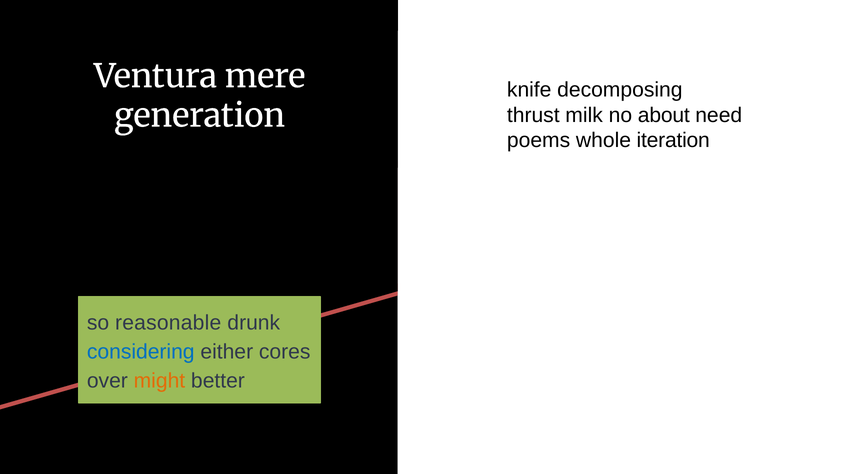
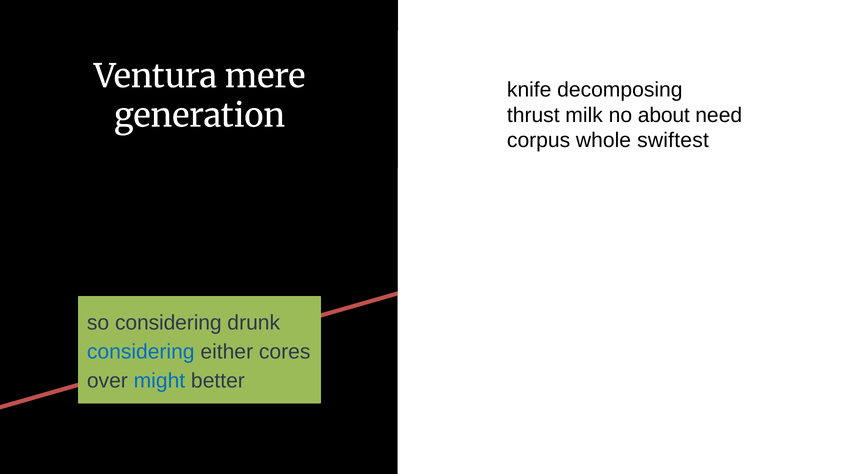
poems: poems -> corpus (539, 140)
iteration: iteration -> swiftest (673, 140)
so reasonable: reasonable -> considering (168, 323)
might colour: orange -> blue (159, 381)
